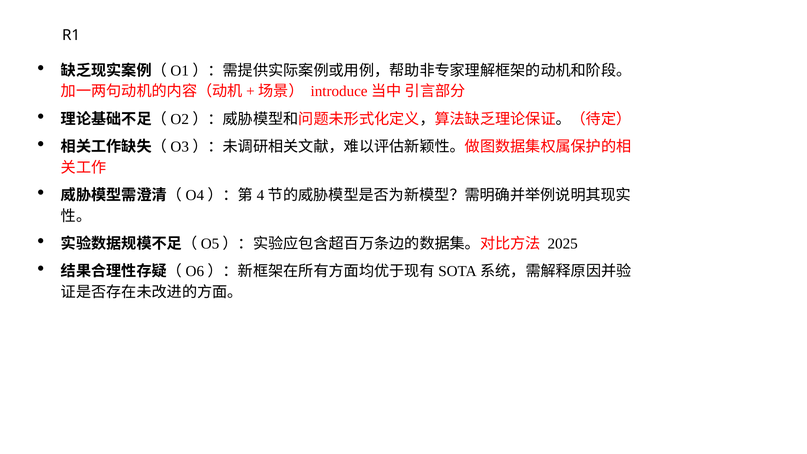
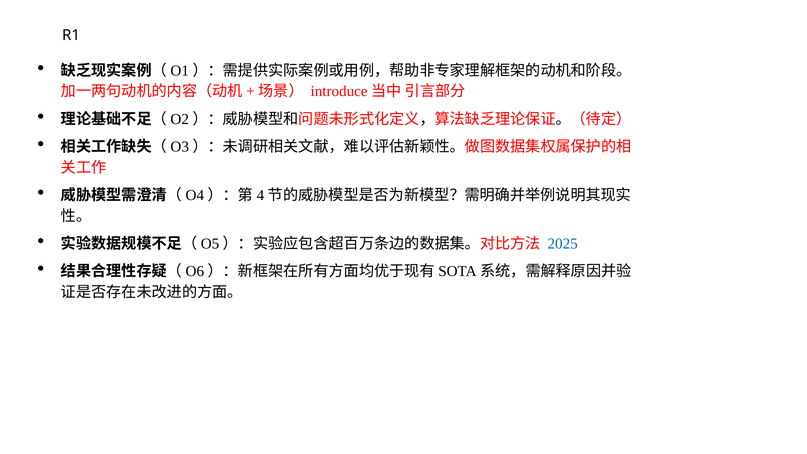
2025 colour: black -> blue (563, 244)
